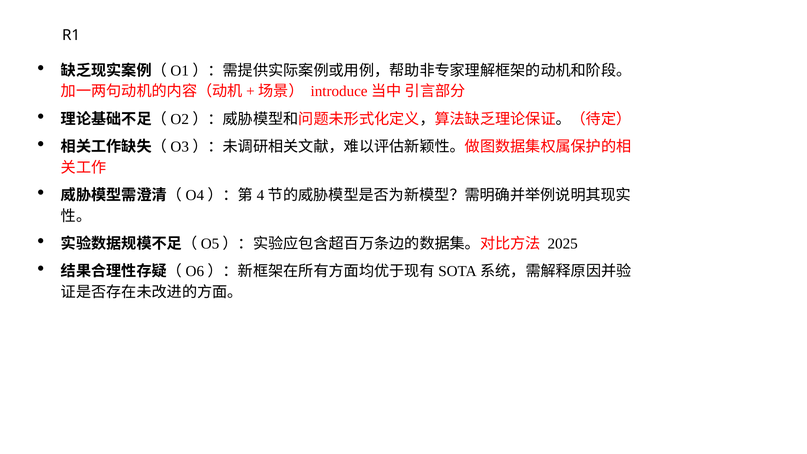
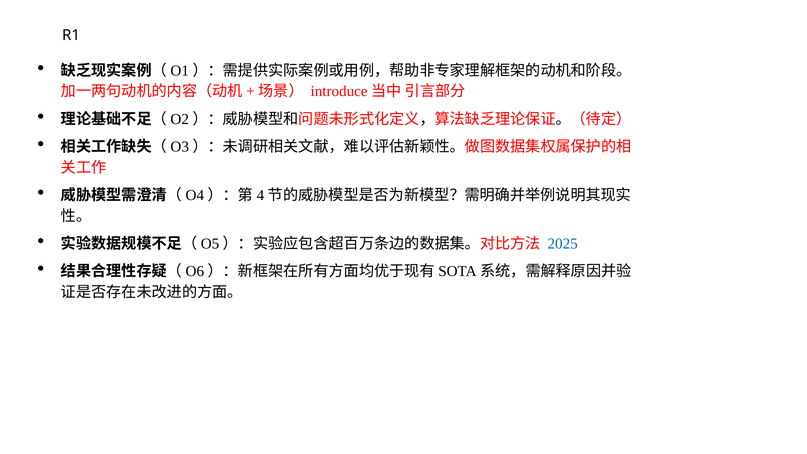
2025 colour: black -> blue (563, 244)
